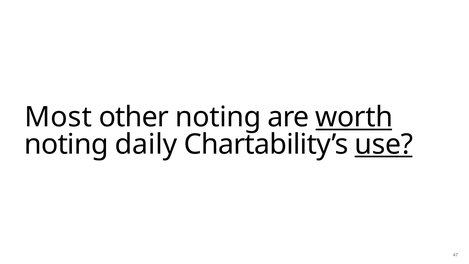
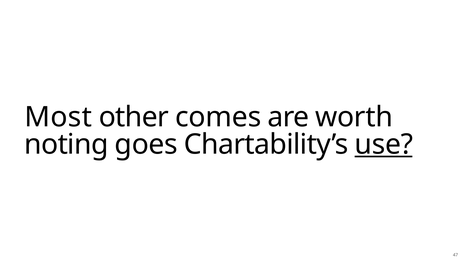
other noting: noting -> comes (218, 117)
worth underline: present -> none (354, 117)
daily: daily -> goes (146, 144)
